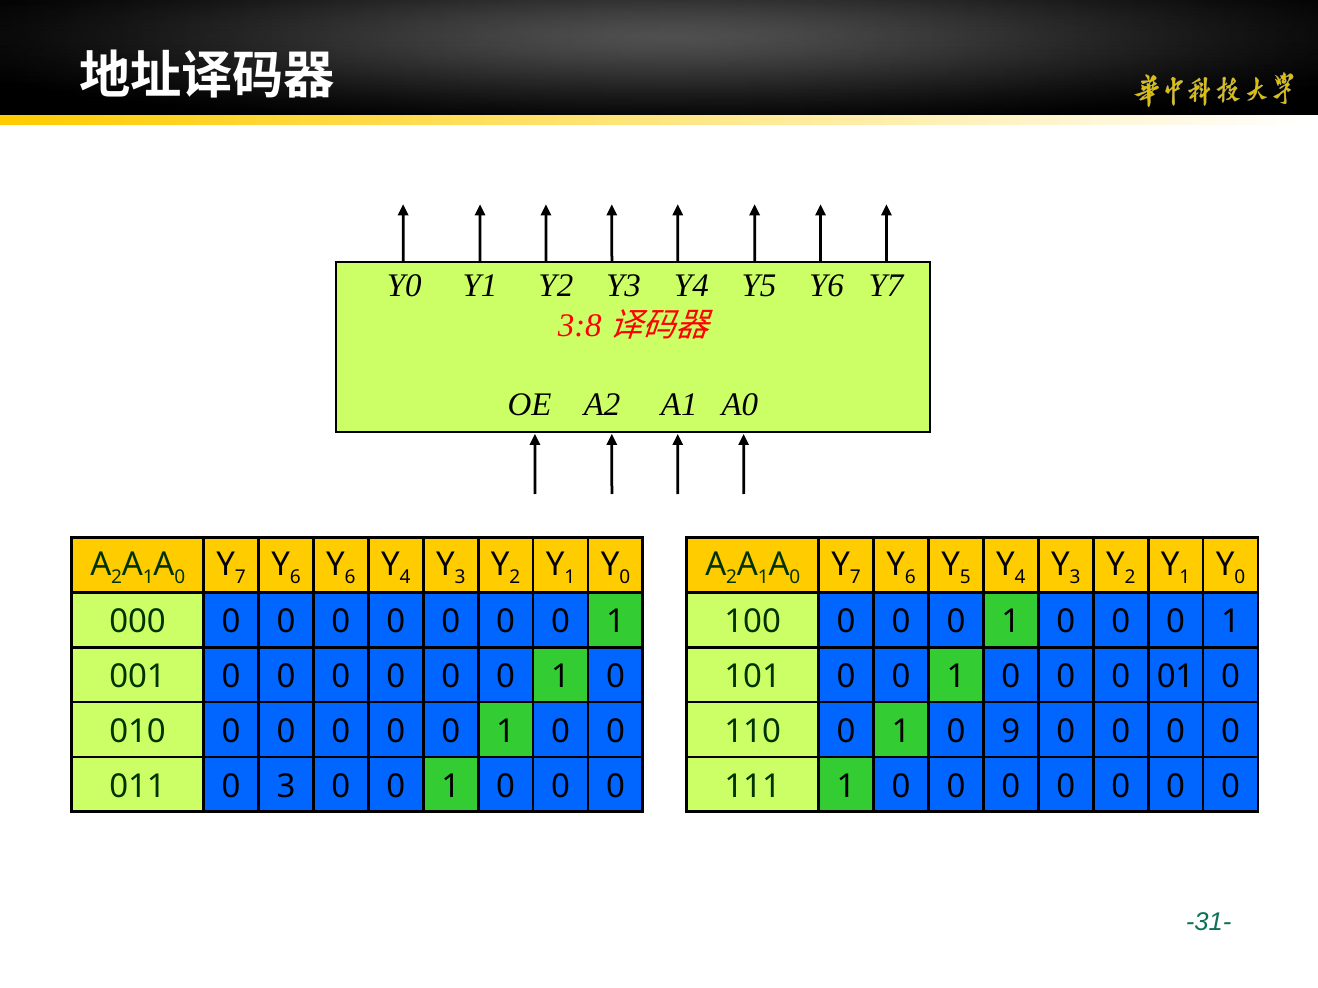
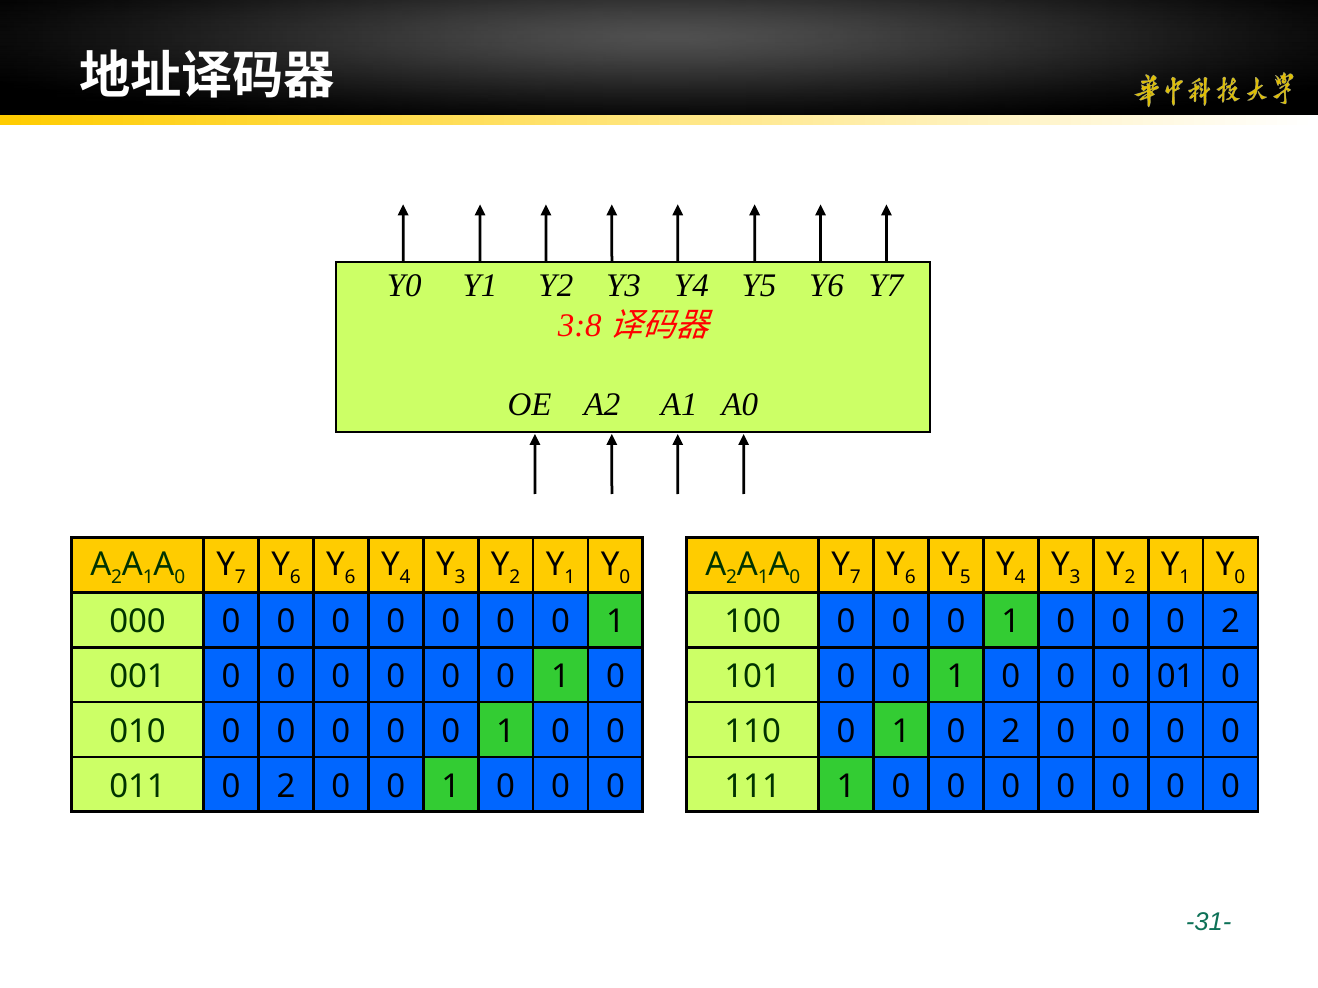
1: 1 -> 2 (1231, 622)
1 0 9: 9 -> 2 (1011, 732)
011 0 3: 3 -> 2 (286, 787)
